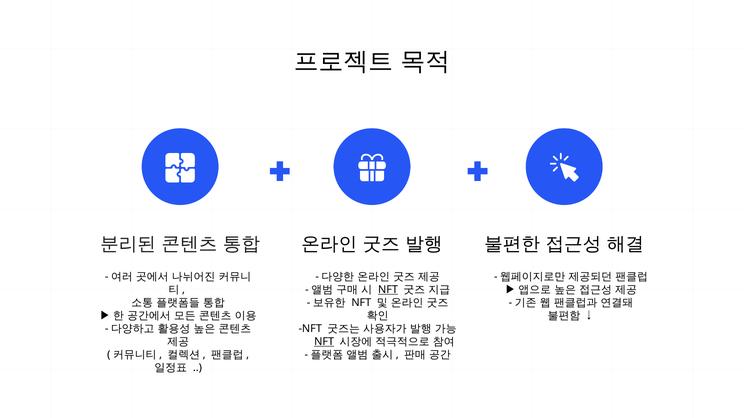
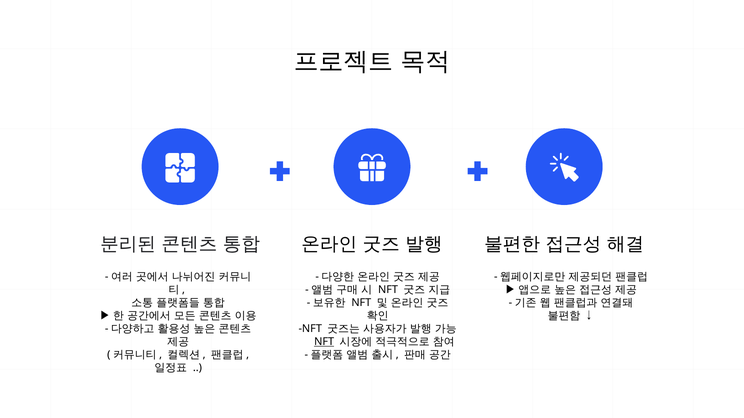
NFT underline: present -> none (388, 290)
